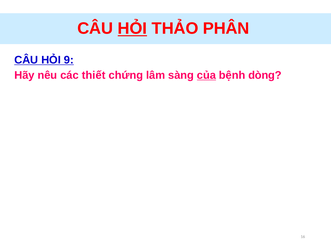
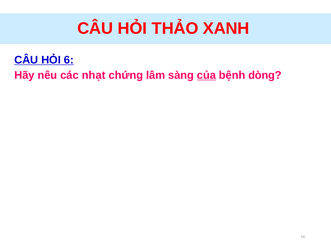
HỎI underline: present -> none (132, 29)
PHÂN: PHÂN -> XANH (226, 29)
9: 9 -> 6 (69, 60)
thiết: thiết -> nhạt (94, 75)
